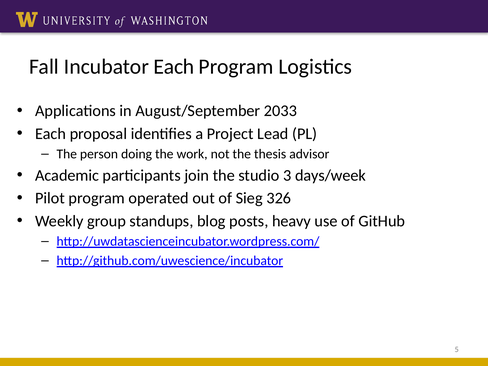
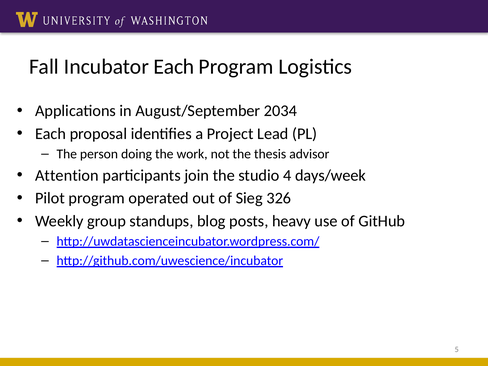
2033: 2033 -> 2034 (280, 111)
Academic: Academic -> Attention (67, 175)
3: 3 -> 4 (287, 175)
